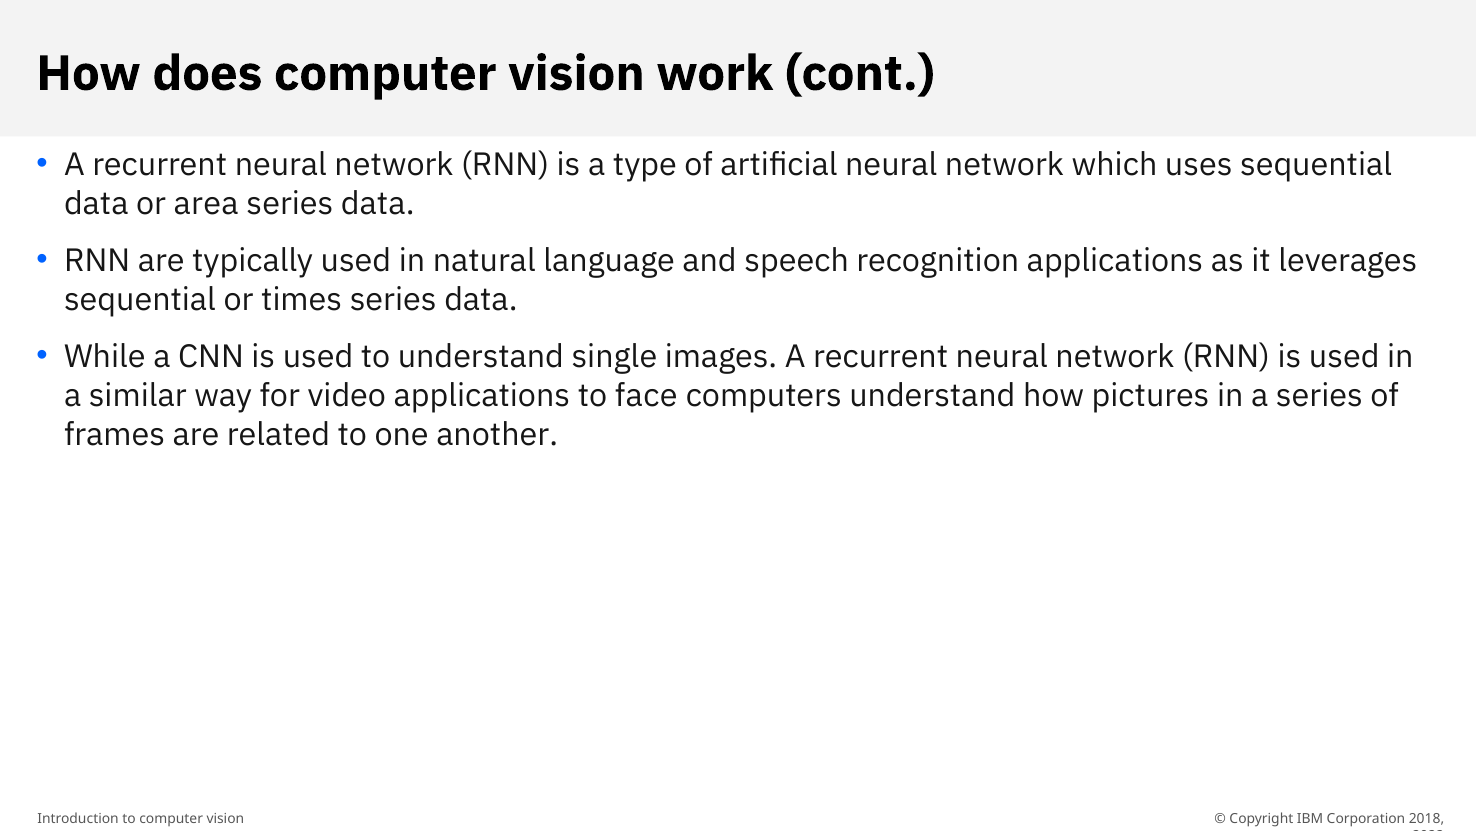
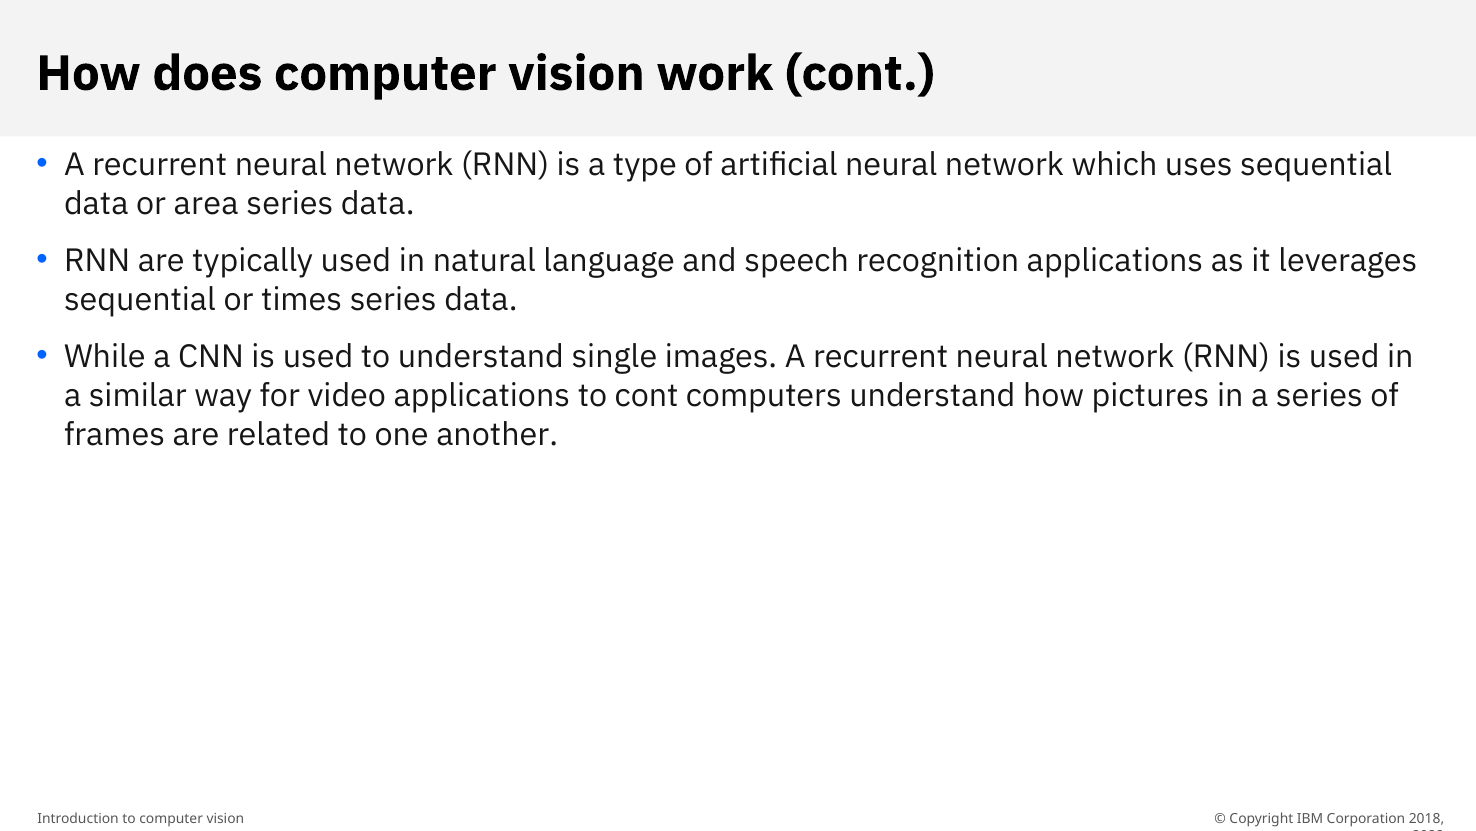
to face: face -> cont (647, 395)
